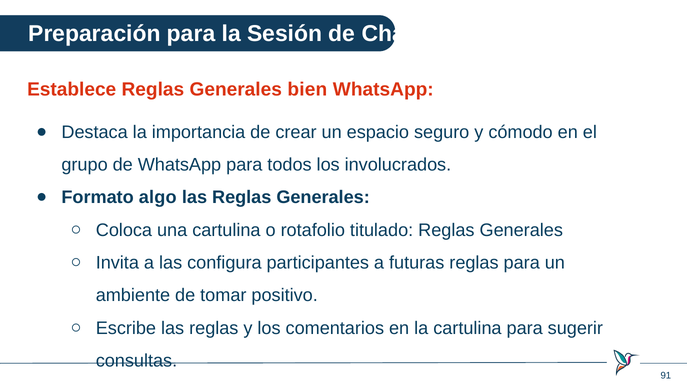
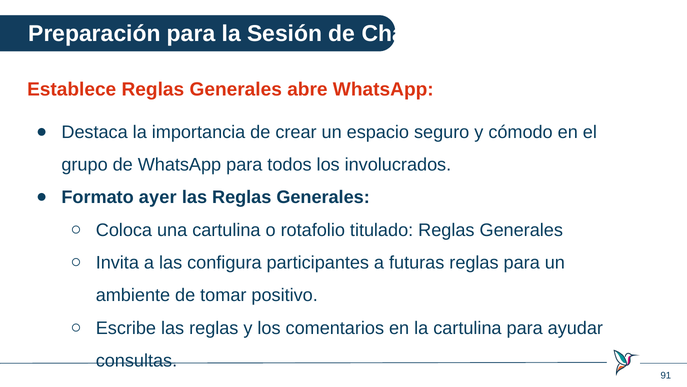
bien: bien -> abre (307, 89)
algo: algo -> ayer (158, 197)
sugerir: sugerir -> ayudar (575, 328)
